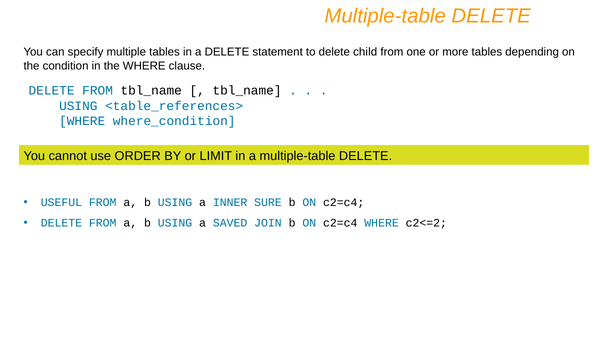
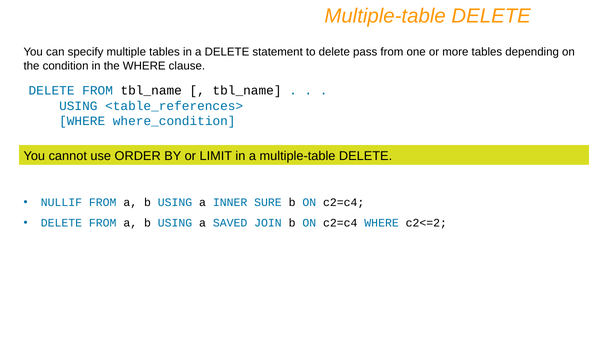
child: child -> pass (365, 52)
USEFUL: USEFUL -> NULLIF (61, 203)
